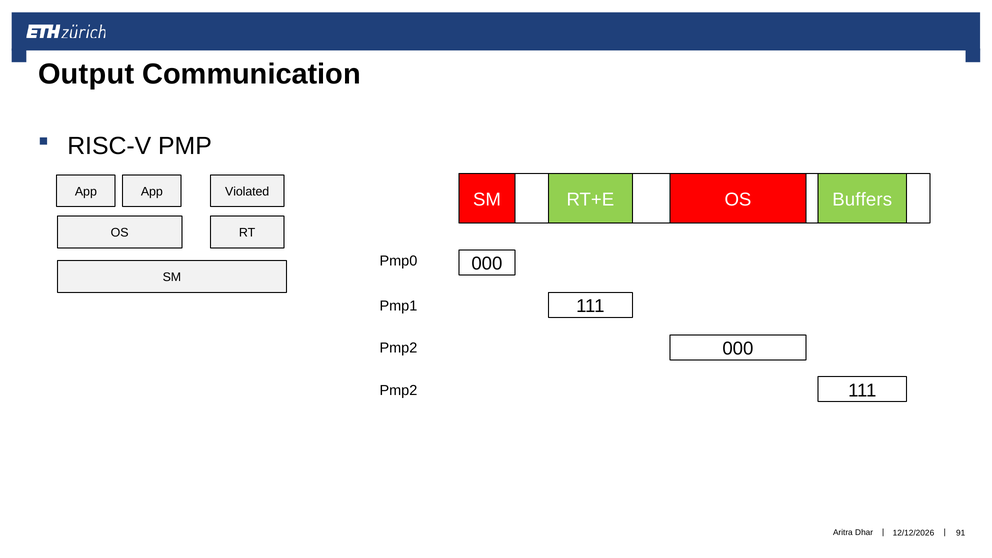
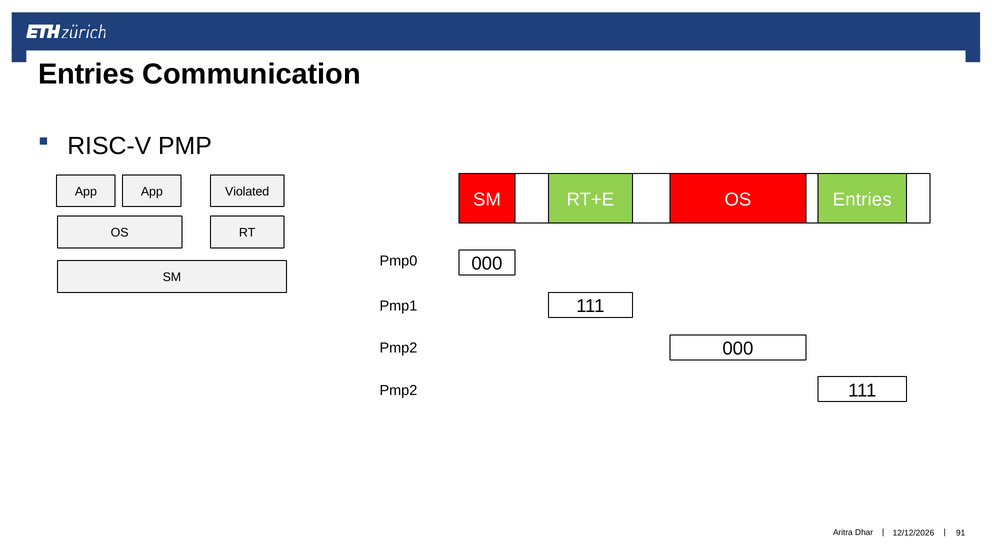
Output: Output -> Entries (86, 74)
OS Buffers: Buffers -> Entries (862, 200)
